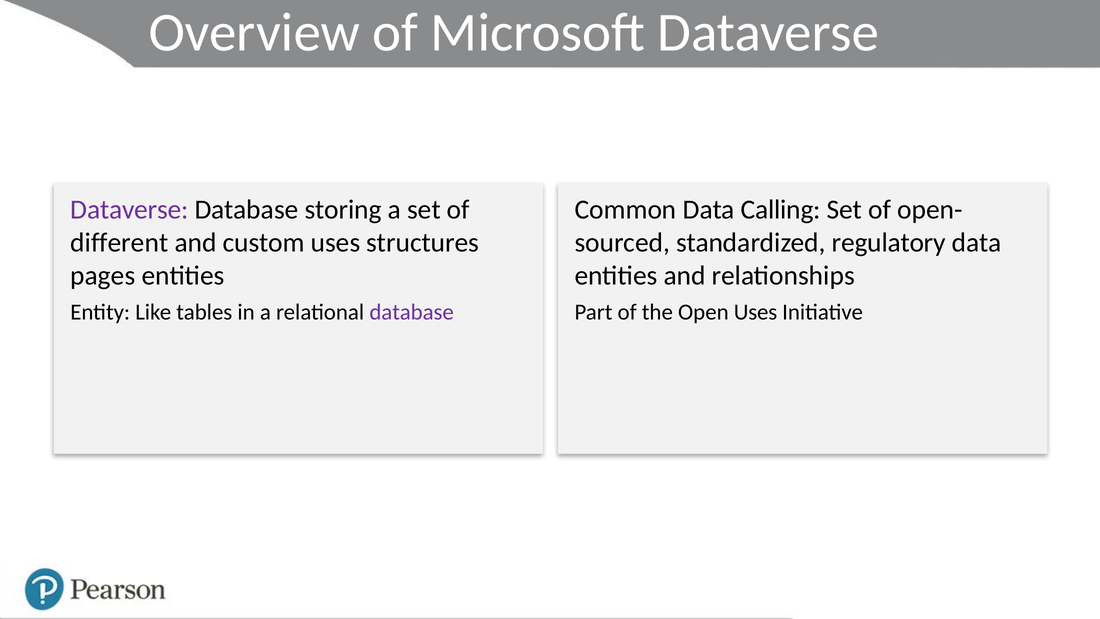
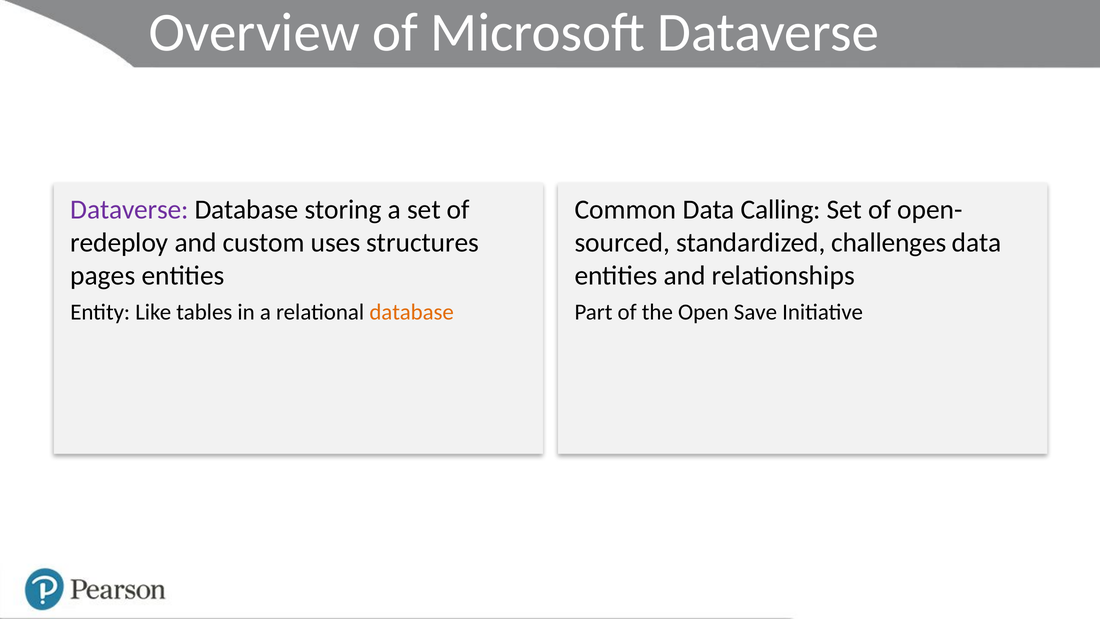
different: different -> redeploy (119, 242)
regulatory: regulatory -> challenges (889, 242)
database colour: purple -> orange (412, 312)
Open Uses: Uses -> Save (755, 312)
